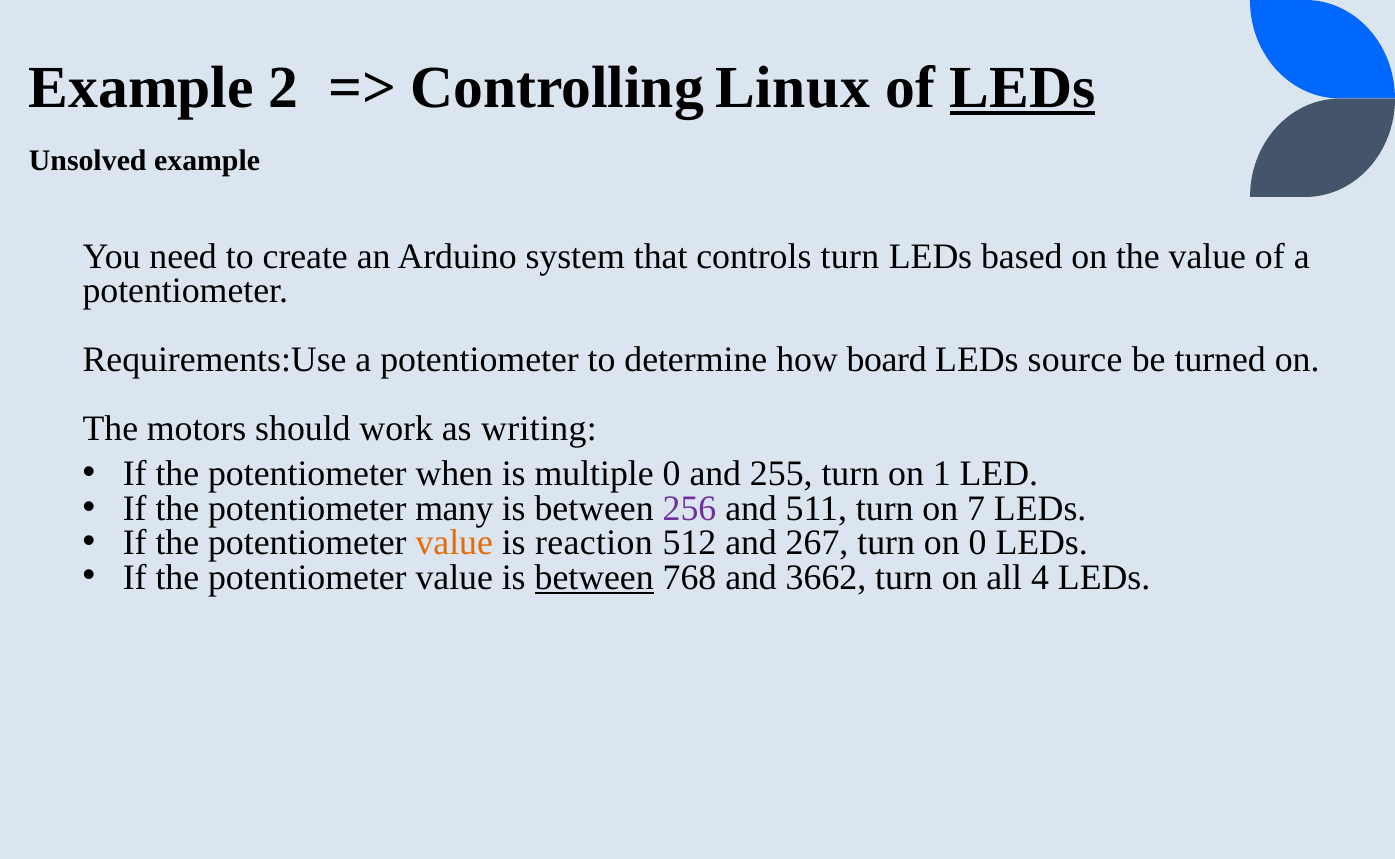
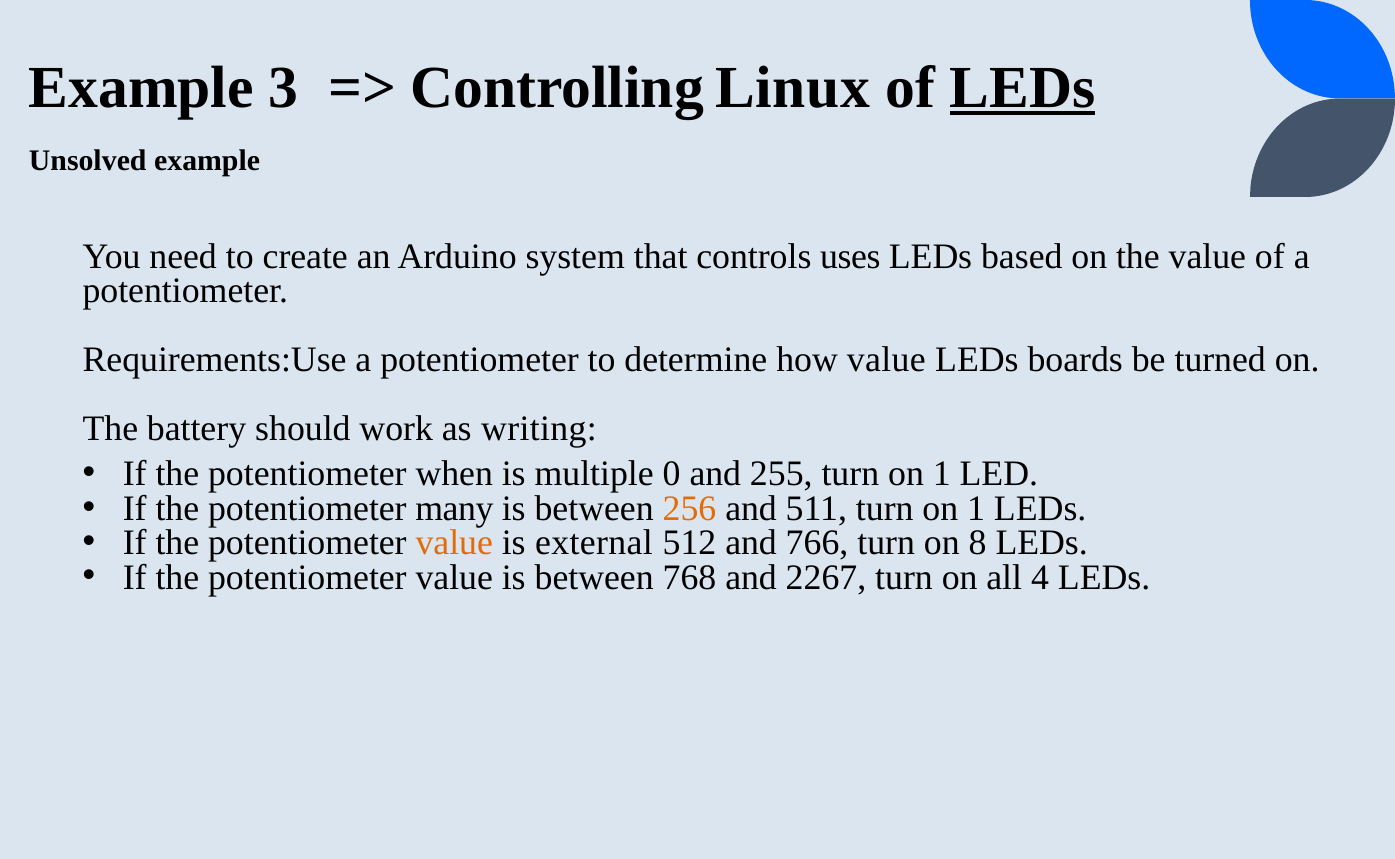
2: 2 -> 3 (284, 87)
controls turn: turn -> uses (850, 256)
how board: board -> value (886, 359)
source: source -> boards (1075, 359)
motors: motors -> battery (197, 428)
256 colour: purple -> orange (690, 508)
511 turn on 7: 7 -> 1 (976, 508)
reaction: reaction -> external (594, 543)
267: 267 -> 766 (817, 543)
on 0: 0 -> 8 (978, 543)
between underline: present -> none (594, 577)
3662: 3662 -> 2267 (826, 577)
